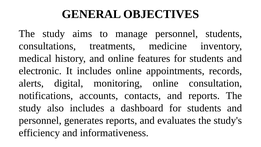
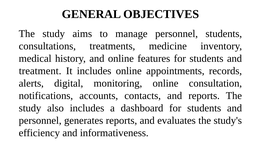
electronic: electronic -> treatment (40, 71)
